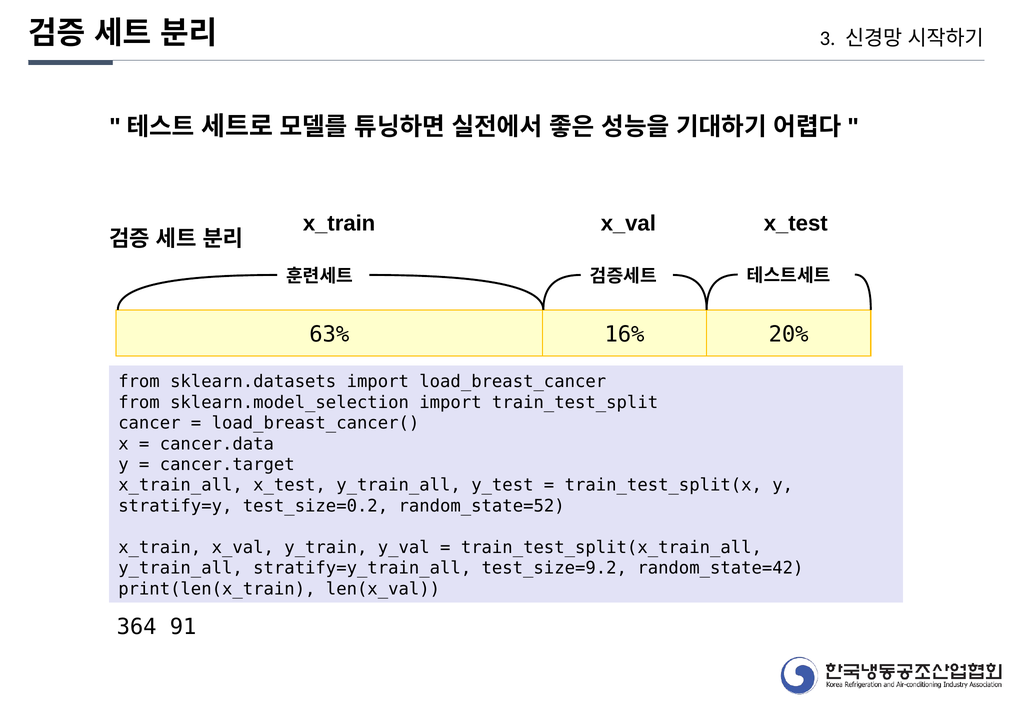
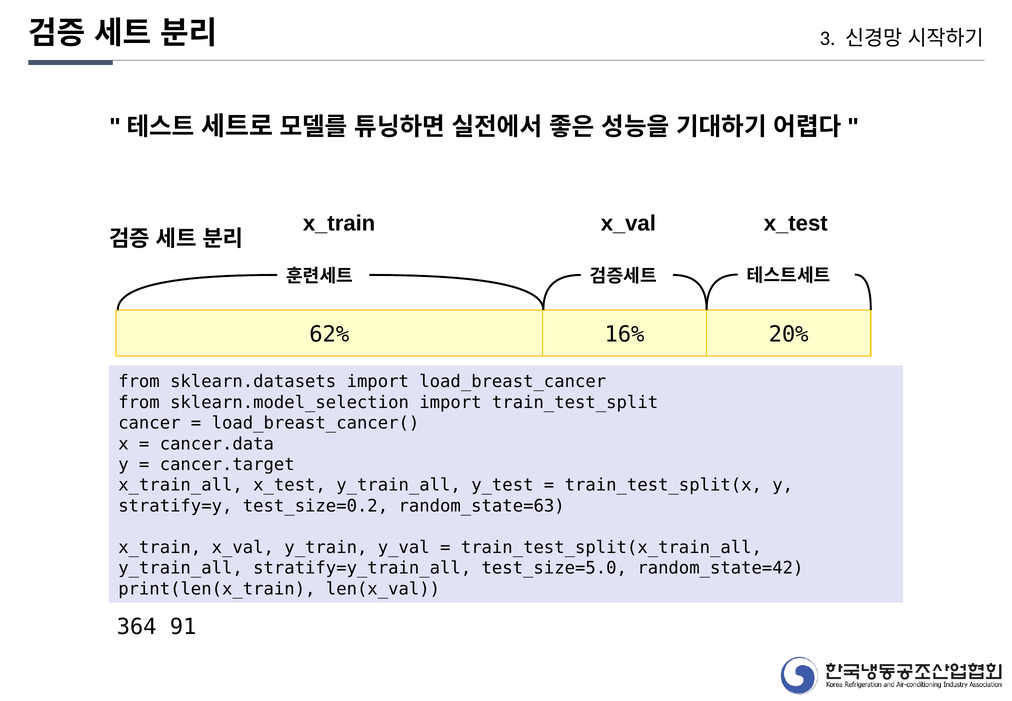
63%: 63% -> 62% (329, 334)
random_state=52: random_state=52 -> random_state=63 (482, 506)
test_size=9.2: test_size=9.2 -> test_size=5.0 (554, 568)
